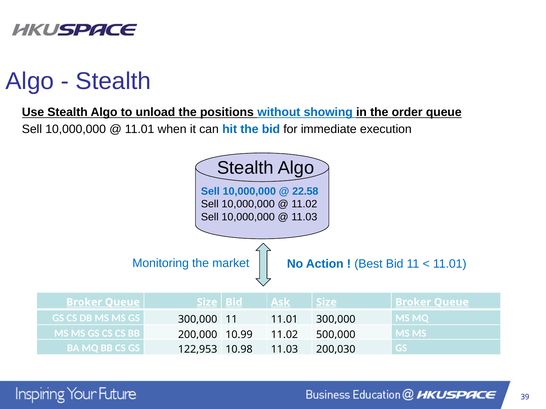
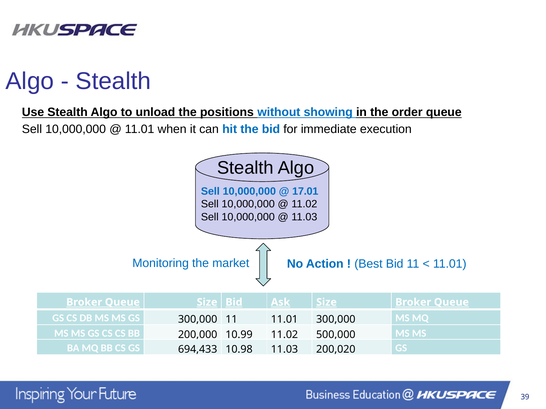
22.58: 22.58 -> 17.01 (305, 192)
122,953: 122,953 -> 694,433 (198, 350)
200,030: 200,030 -> 200,020 (336, 350)
